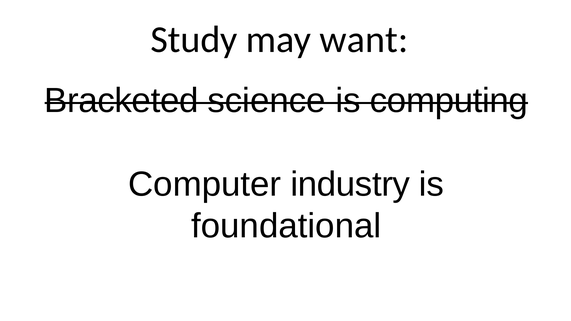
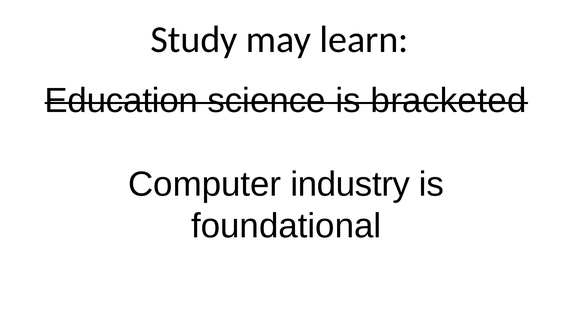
want: want -> learn (364, 40)
Bracketed: Bracketed -> Education (121, 101)
computing: computing -> bracketed (449, 101)
